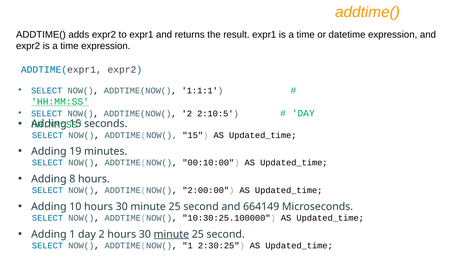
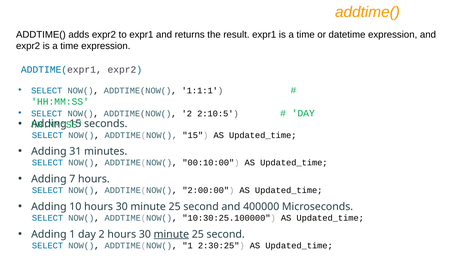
HH:MM:SS underline: present -> none (60, 102)
19: 19 -> 31 (75, 152)
8: 8 -> 7 (72, 179)
664149: 664149 -> 400000 (261, 207)
